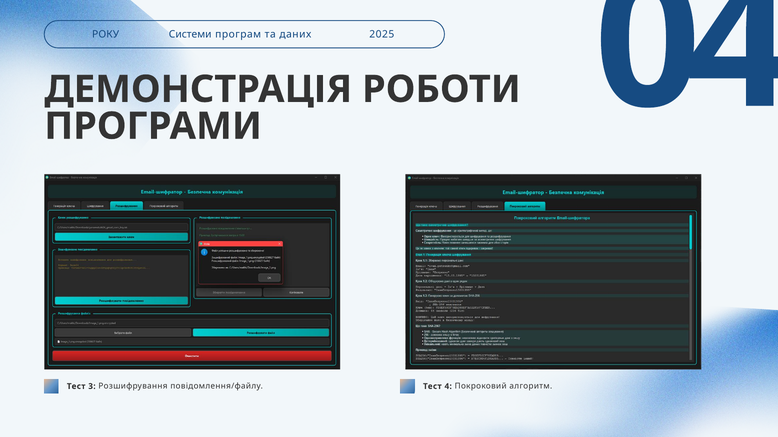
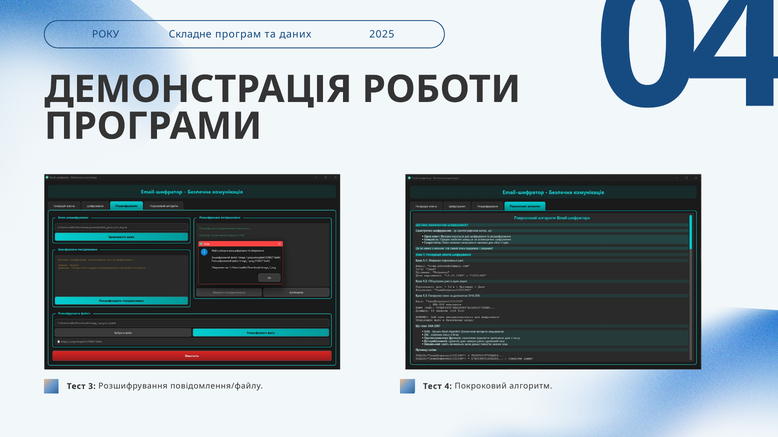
Системи: Системи -> Складне (190, 34)
